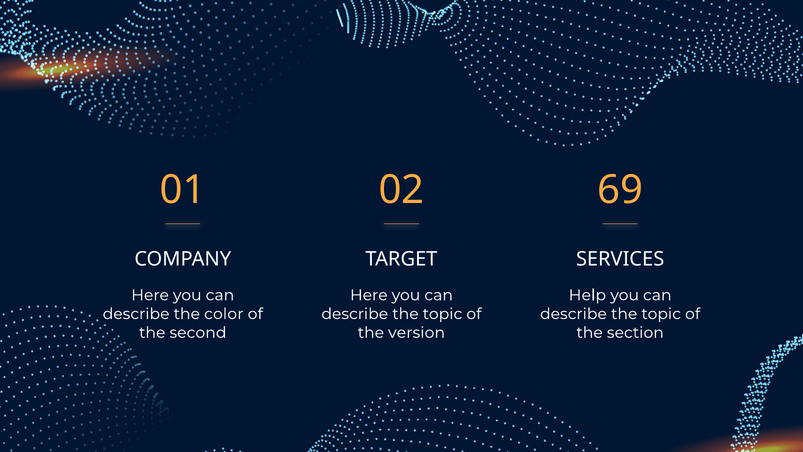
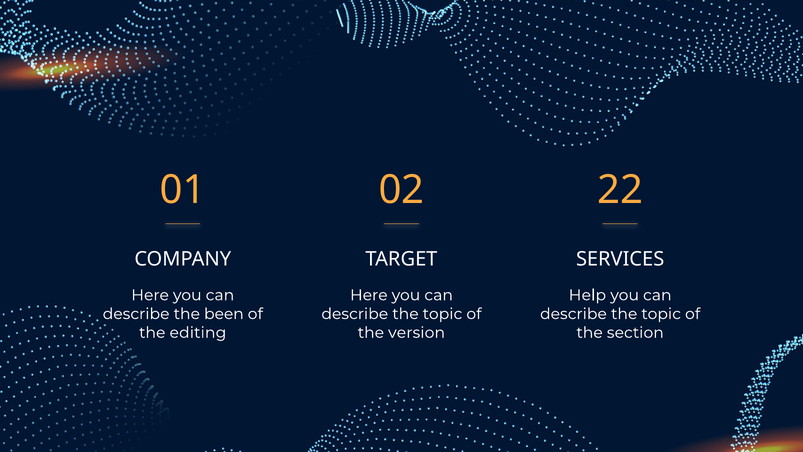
69: 69 -> 22 (620, 190)
color: color -> been (224, 314)
second: second -> editing (198, 332)
